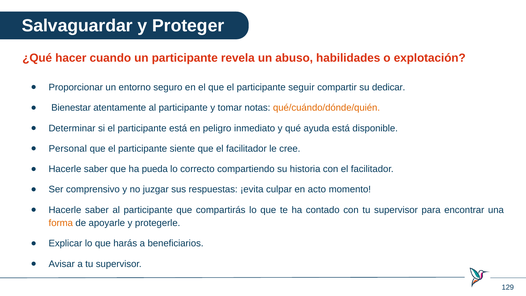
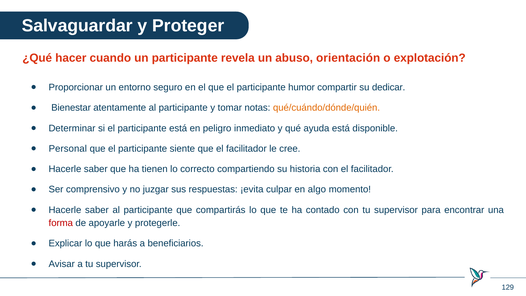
habilidades: habilidades -> orientación (348, 58)
seguir: seguir -> humor (302, 87)
pueda: pueda -> tienen (155, 169)
acto: acto -> algo (317, 189)
forma colour: orange -> red (61, 223)
